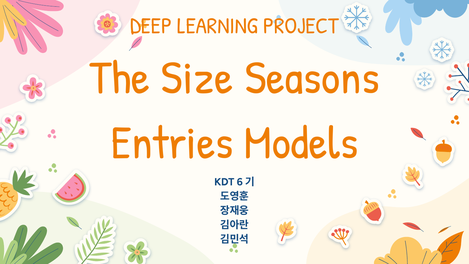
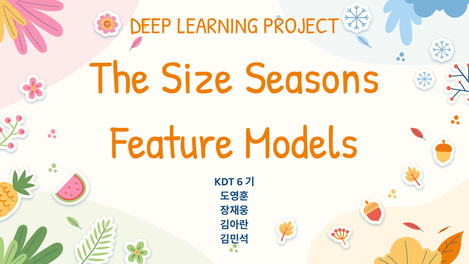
Entries: Entries -> Feature (172, 143)
